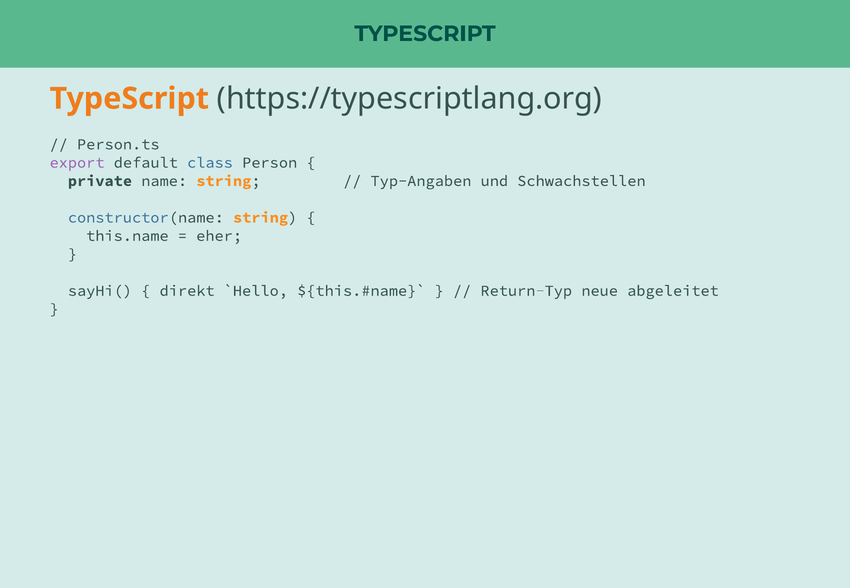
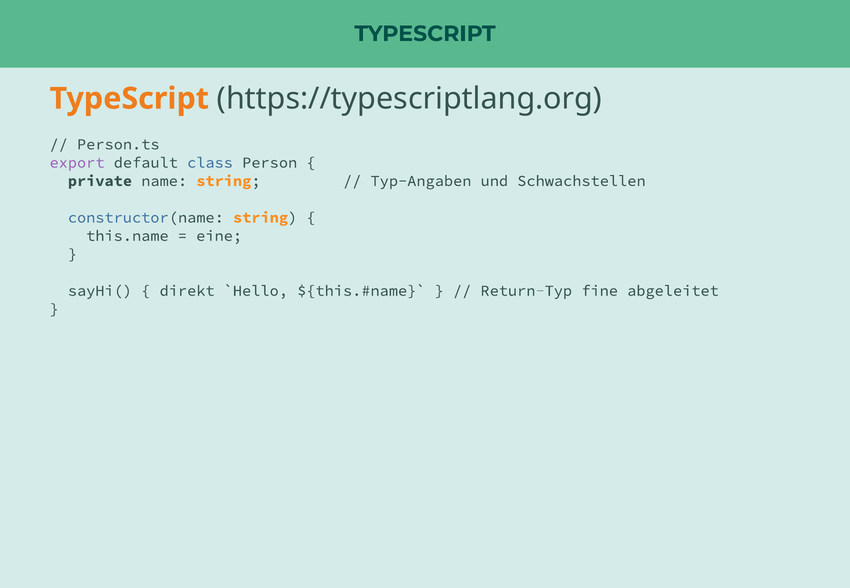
eher: eher -> eine (219, 236)
neue: neue -> fine (600, 291)
